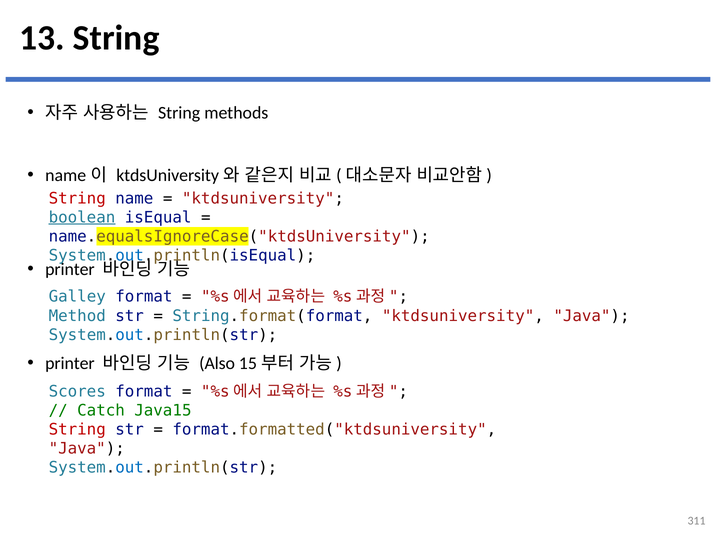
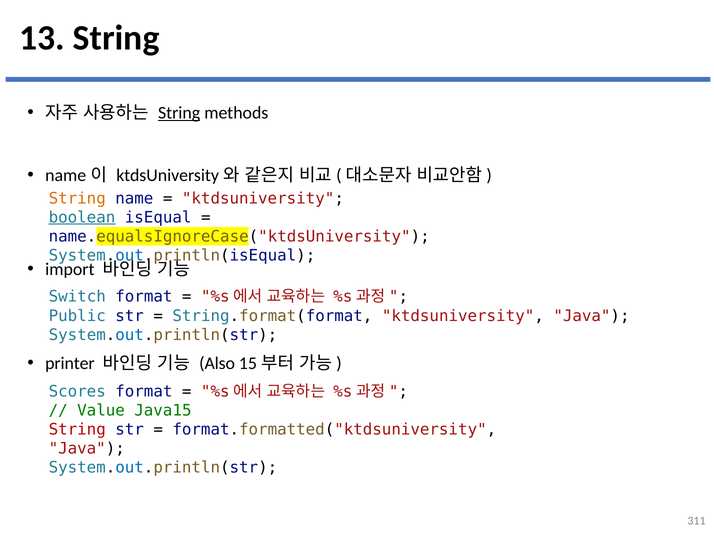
String underline: none -> present (179, 113)
String colour: red -> orange (77, 199)
printer: printer -> import (70, 270)
Galley: Galley -> Switch (77, 297)
Method: Method -> Public (77, 316)
Catch: Catch -> Value (101, 411)
